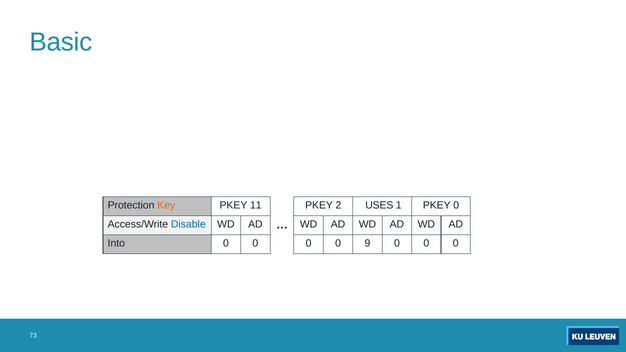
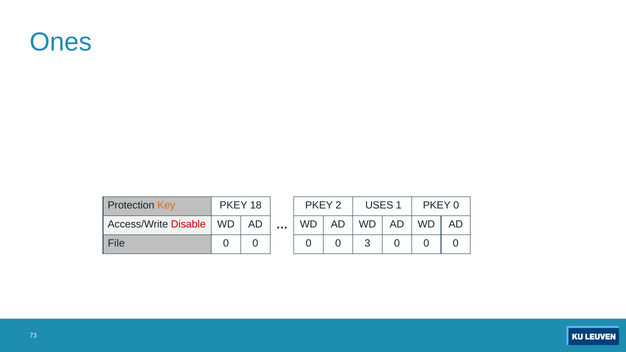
Basic: Basic -> Ones (61, 42)
11: 11 -> 18 (256, 205)
Disable colour: blue -> red (188, 224)
Into: Into -> File (116, 243)
9: 9 -> 3 (367, 243)
